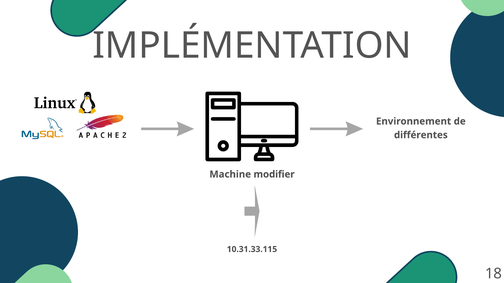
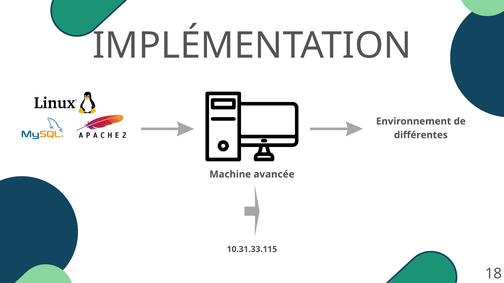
modifier: modifier -> avancée (274, 175)
